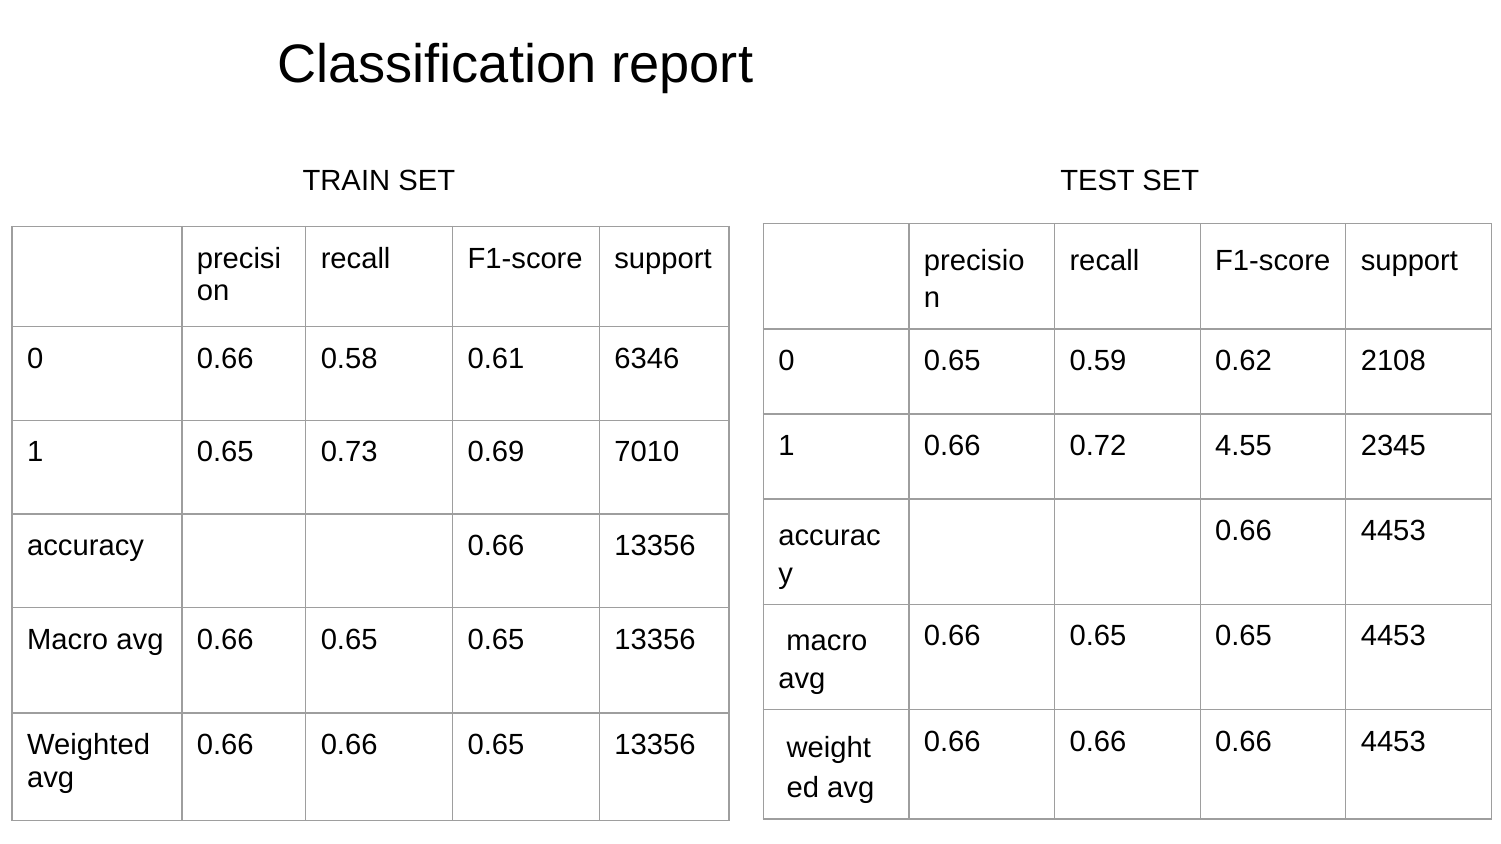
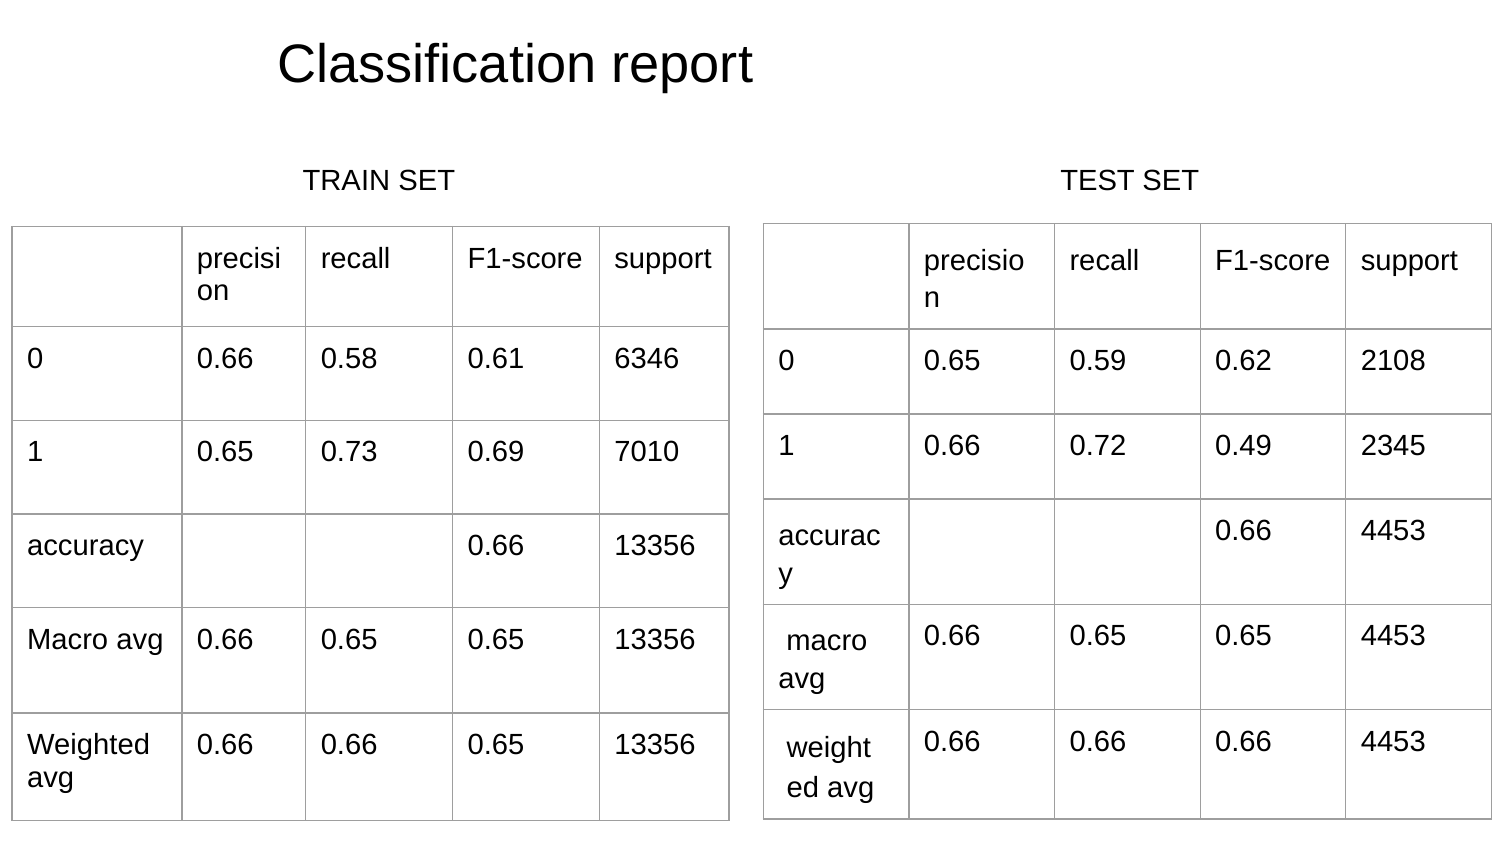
4.55: 4.55 -> 0.49 (1244, 446)
